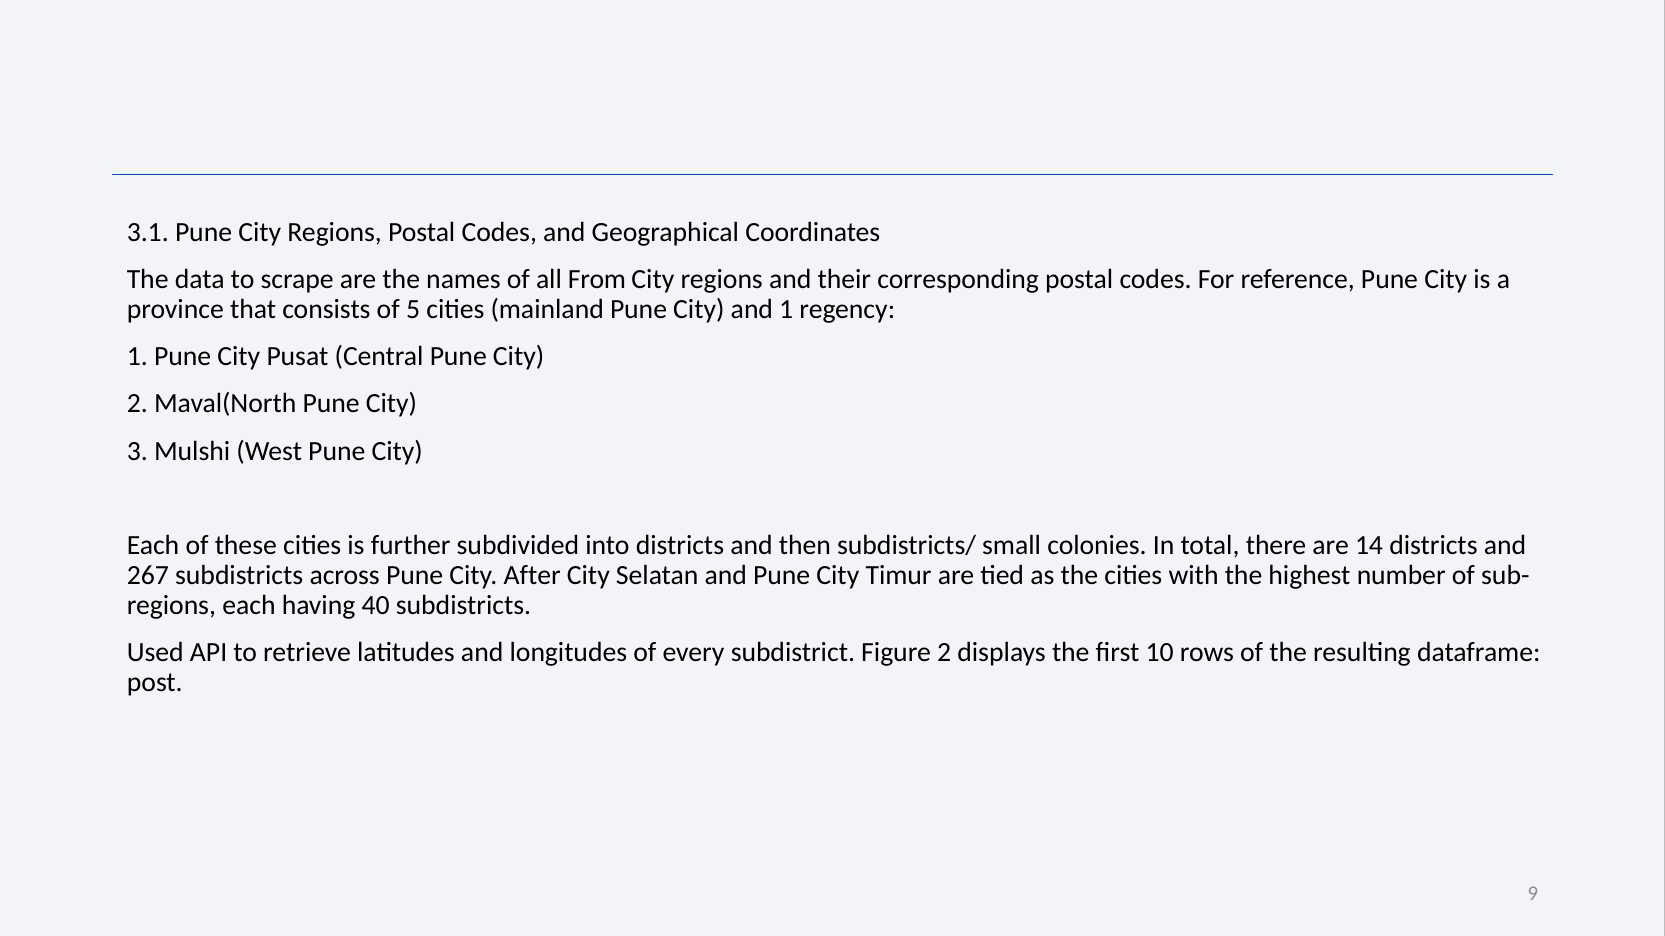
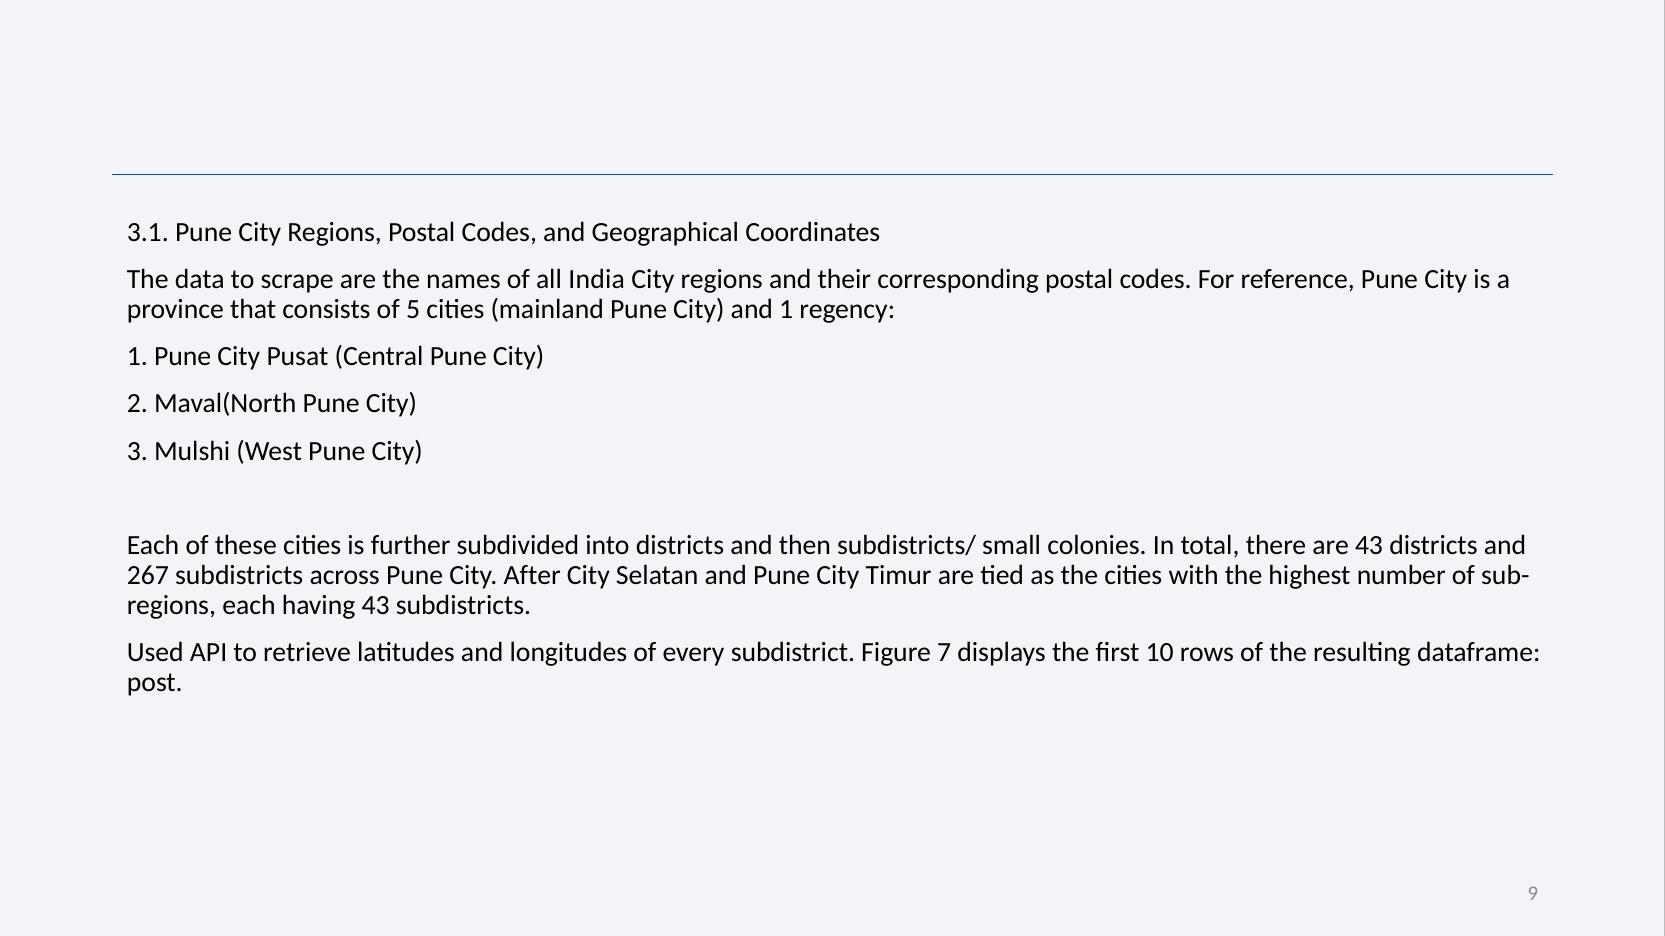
From: From -> India (597, 279)
are 14: 14 -> 43 (1369, 546)
having 40: 40 -> 43 (376, 606)
Figure 2: 2 -> 7 (944, 653)
